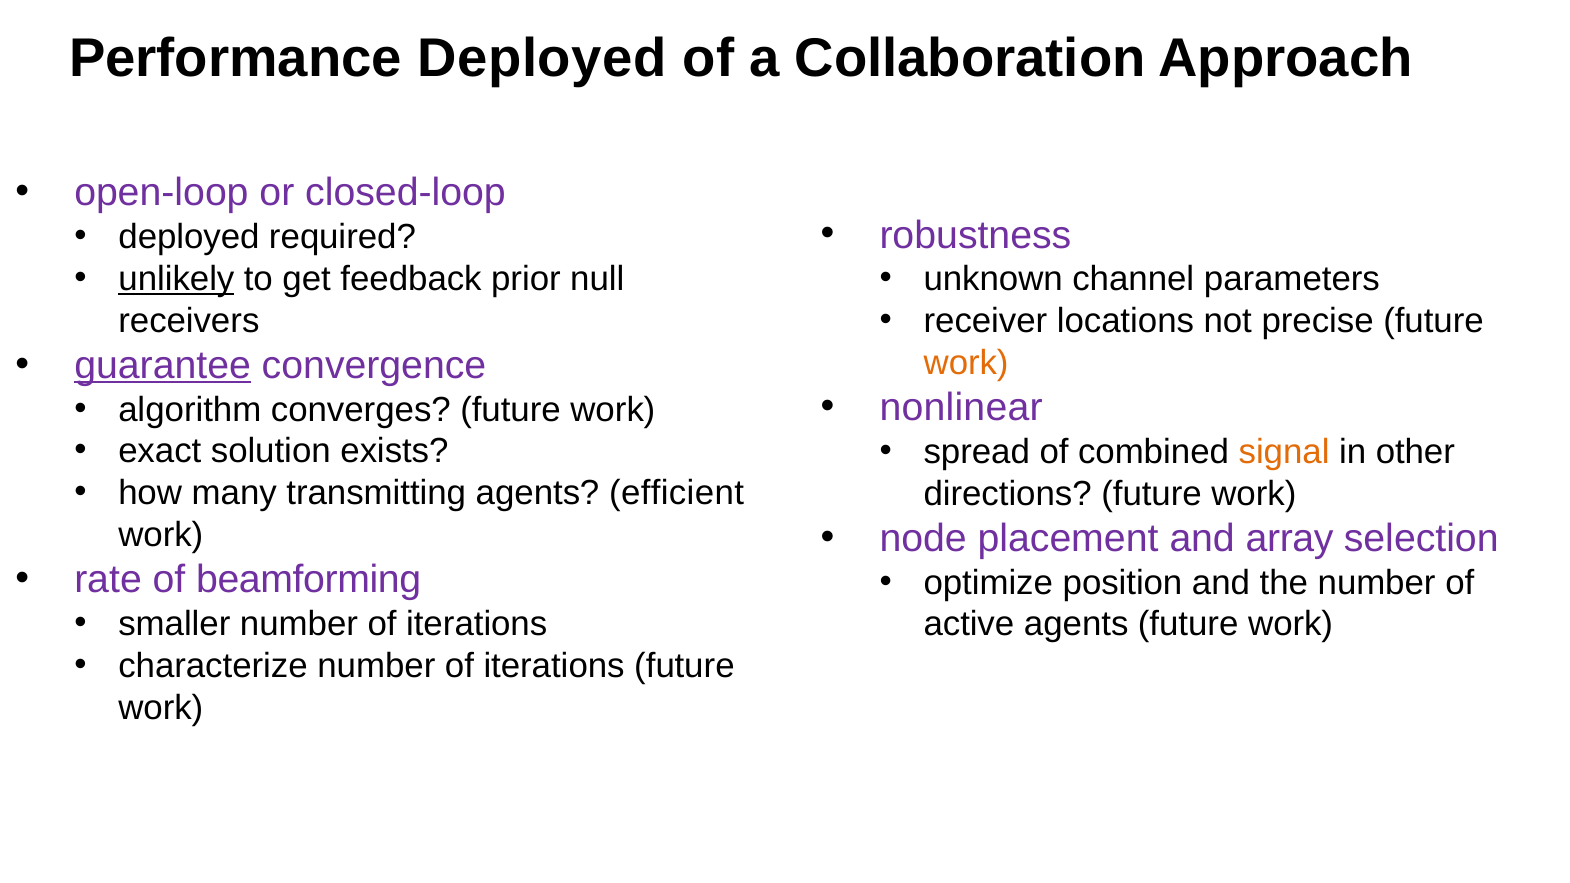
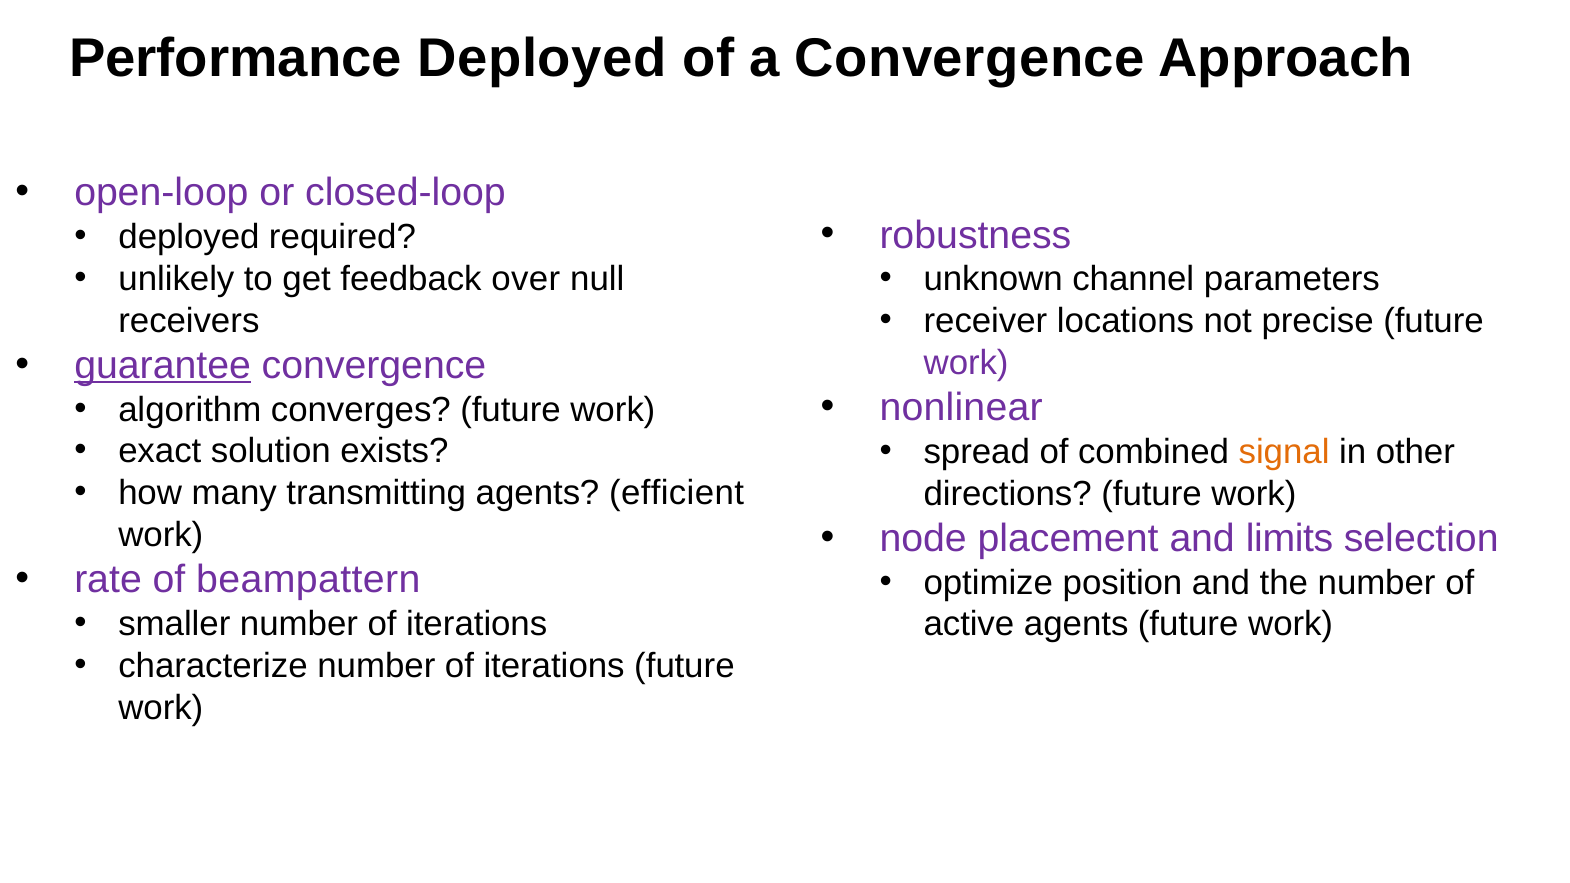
a Collaboration: Collaboration -> Convergence (970, 58)
unlikely underline: present -> none (176, 279)
prior: prior -> over (526, 279)
work colour: orange -> purple (966, 363)
array: array -> limits (1290, 539)
beamforming: beamforming -> beampattern (308, 580)
